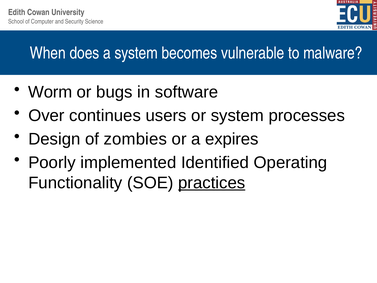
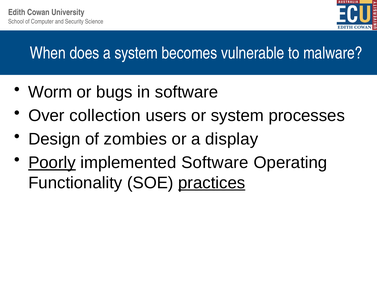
continues: continues -> collection (105, 116)
expires: expires -> display (232, 139)
Poorly underline: none -> present (52, 163)
implemented Identified: Identified -> Software (215, 163)
